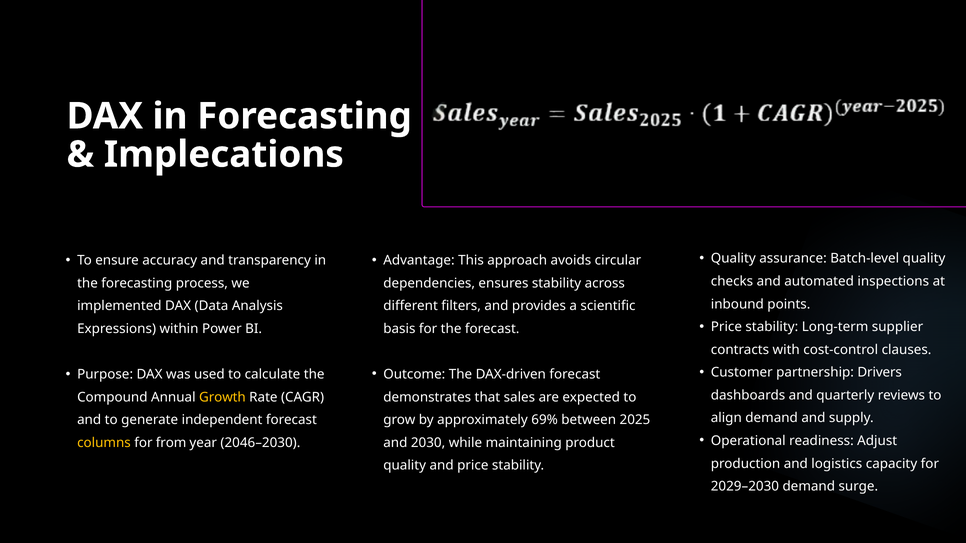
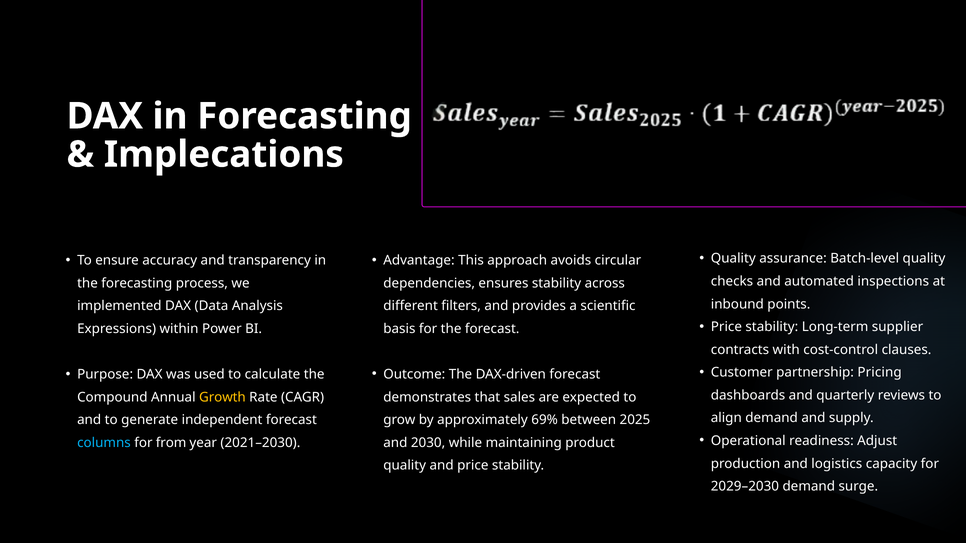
Drivers: Drivers -> Pricing (880, 373)
columns colour: yellow -> light blue (104, 443)
2046–2030: 2046–2030 -> 2021–2030 (260, 443)
